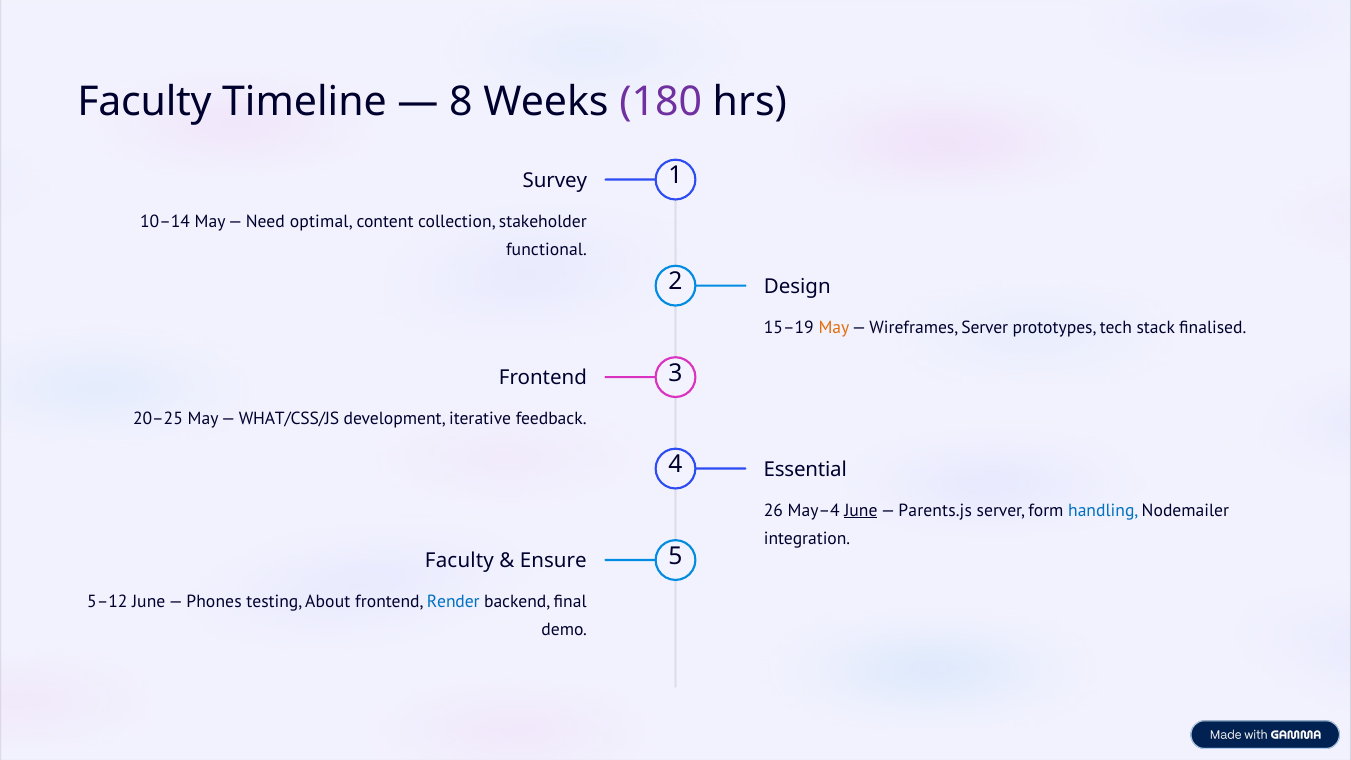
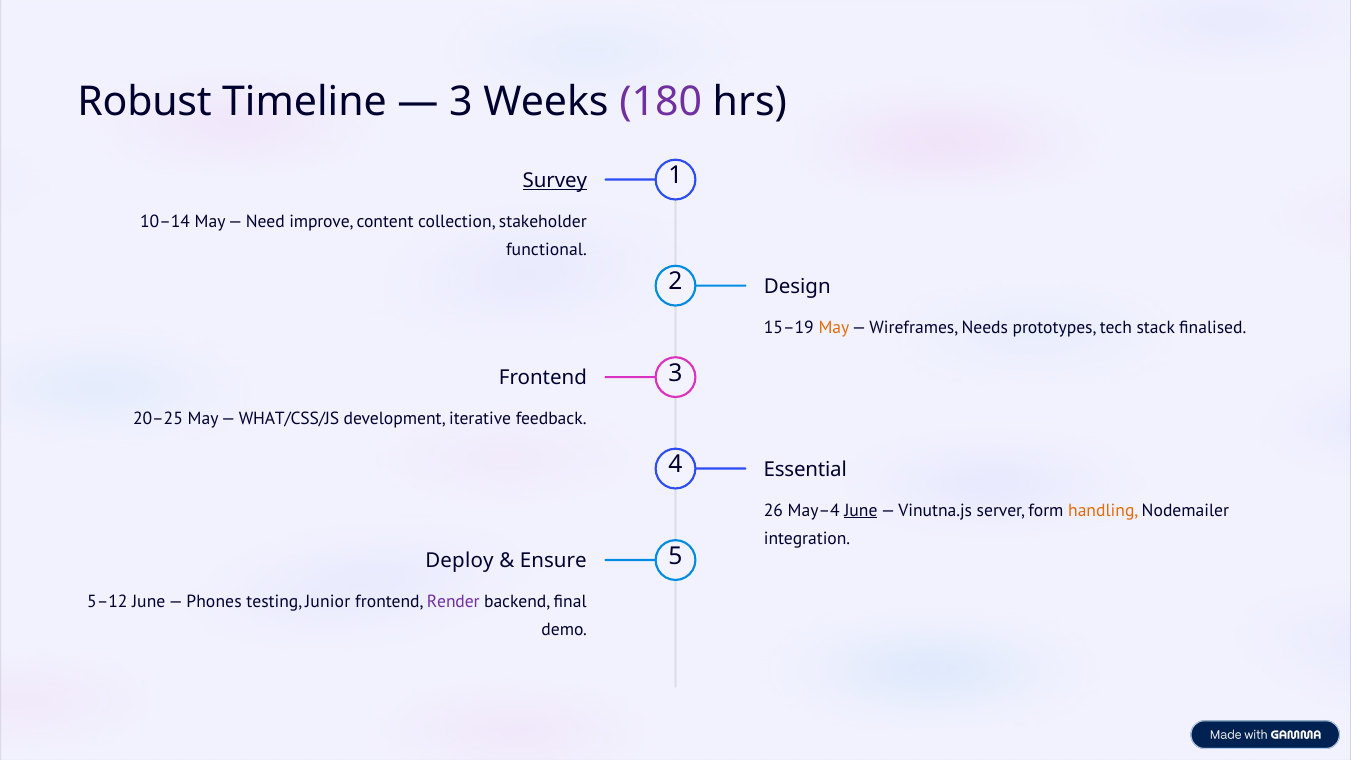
Faculty: Faculty -> Robust (145, 102)
8: 8 -> 3 (461, 102)
Survey underline: none -> present (555, 181)
optimal: optimal -> improve (321, 221)
Wireframes Server: Server -> Needs (985, 327)
Parents.js: Parents.js -> Vinutna.js (935, 510)
handling colour: blue -> orange (1103, 510)
Faculty: Faculty -> Deploy (459, 561)
About: About -> Junior (328, 602)
Render colour: blue -> purple (453, 602)
